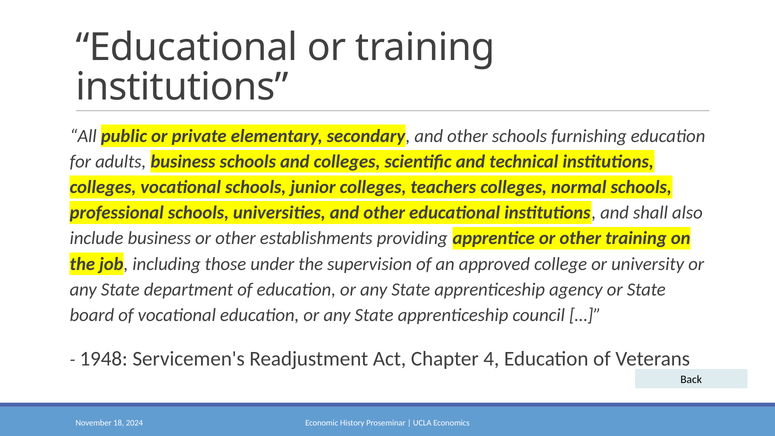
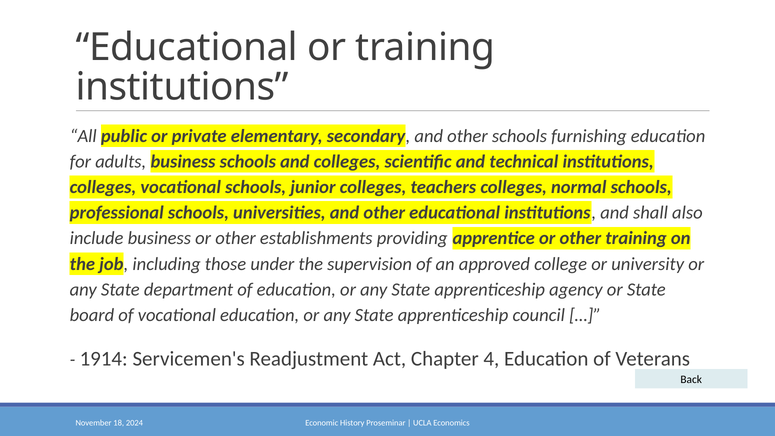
1948: 1948 -> 1914 (104, 359)
